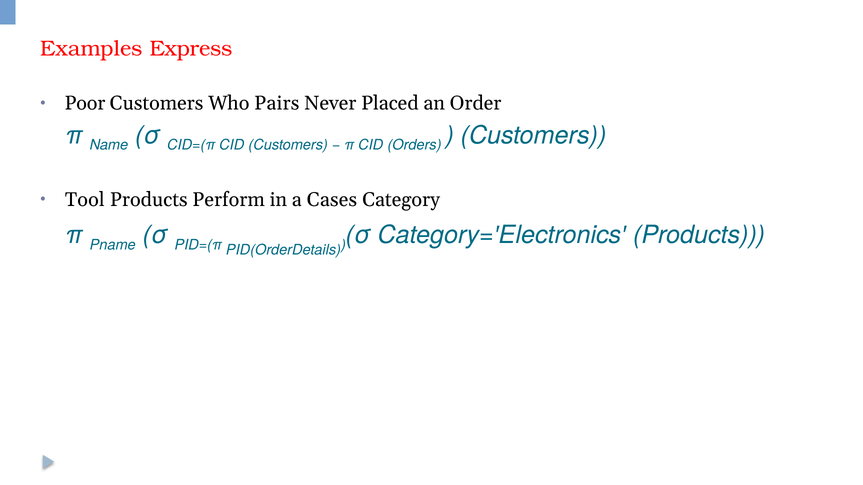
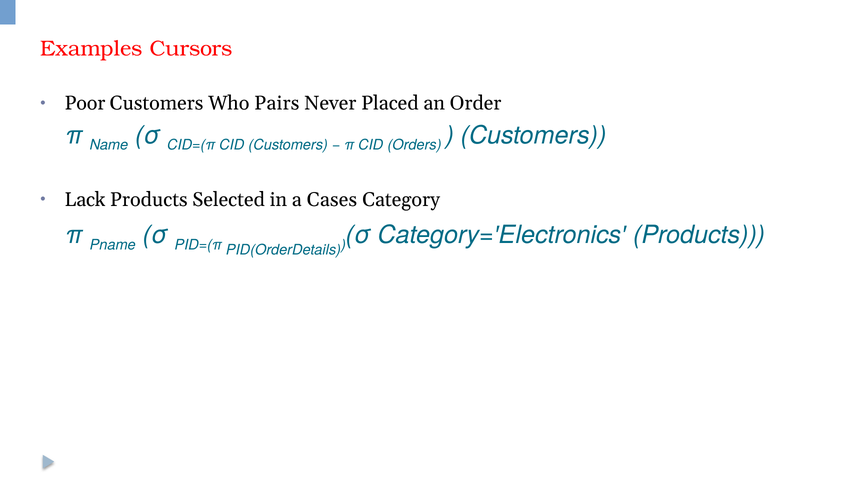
Express: Express -> Cursors (191, 49)
Tool: Tool -> Lack (85, 200)
Perform: Perform -> Selected (229, 200)
